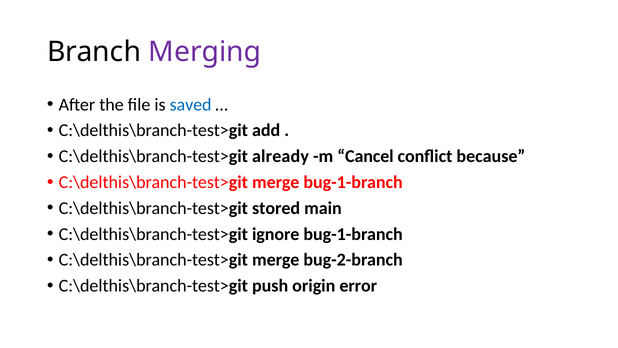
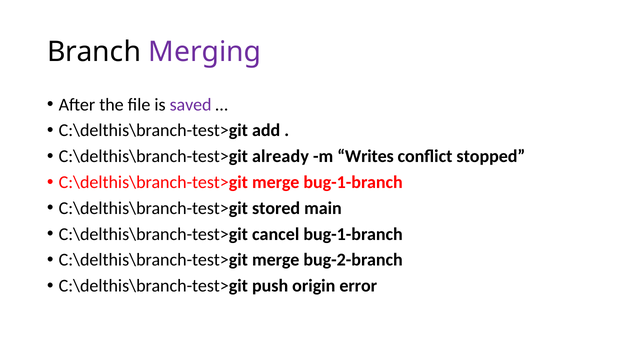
saved colour: blue -> purple (191, 104)
Cancel: Cancel -> Writes (366, 156)
because: because -> stopped (491, 156)
ignore: ignore -> cancel (276, 234)
